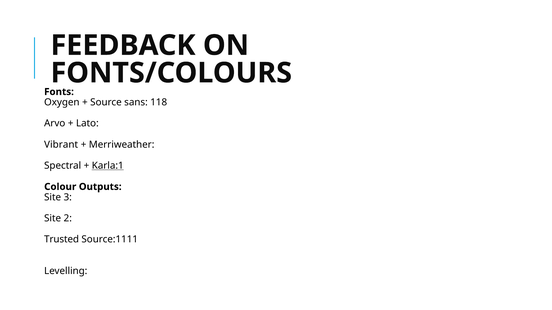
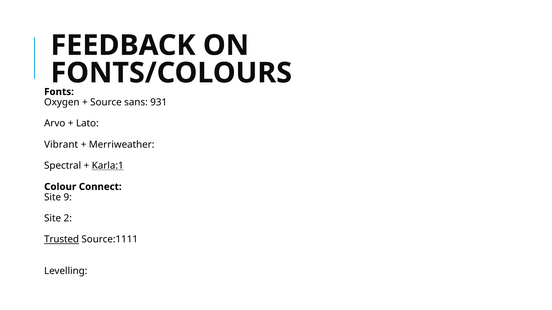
118: 118 -> 931 (159, 103)
Outputs: Outputs -> Connect (100, 187)
3: 3 -> 9 (68, 198)
Trusted underline: none -> present (62, 240)
